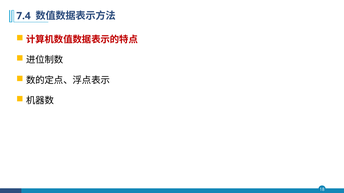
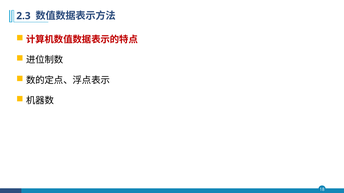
7.4: 7.4 -> 2.3 (23, 16)
